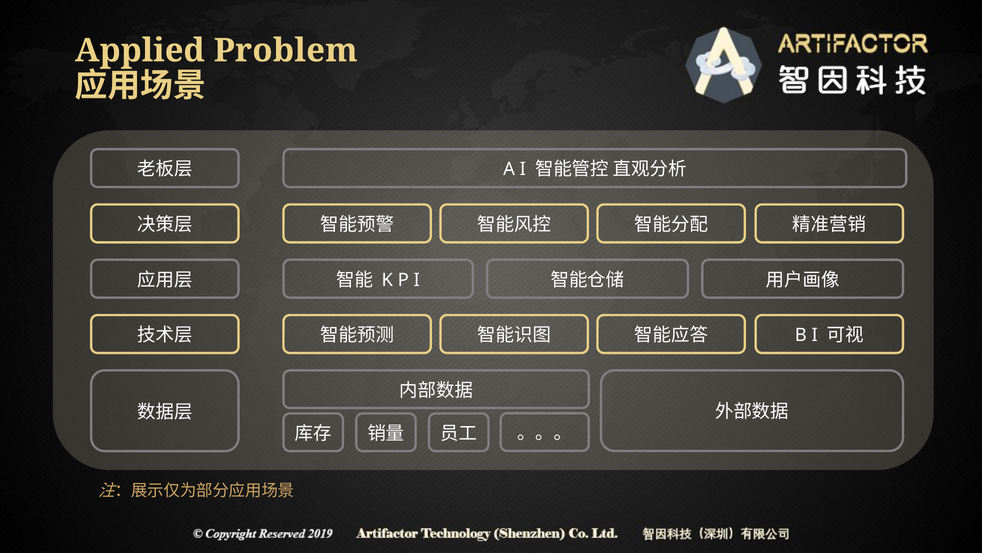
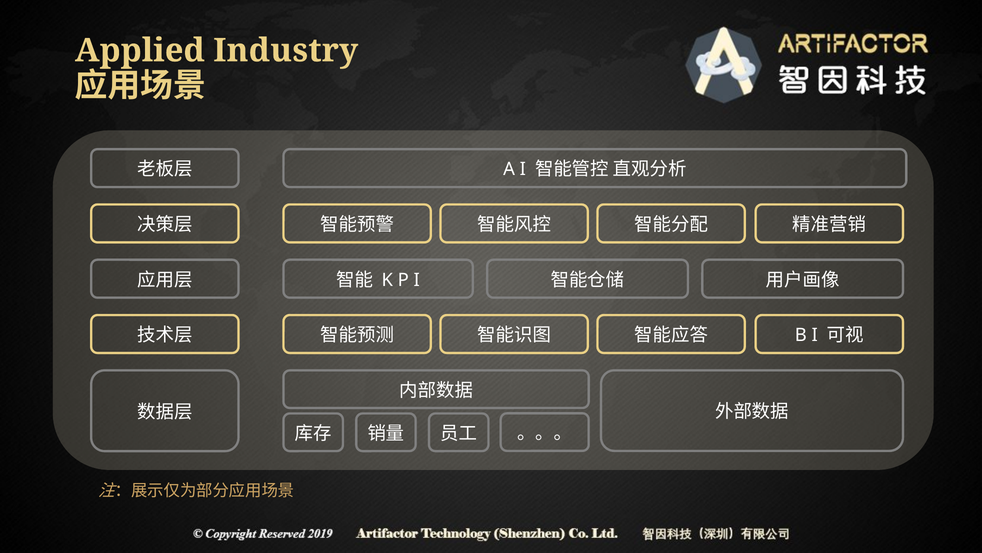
Problem: Problem -> Industry (286, 50)
